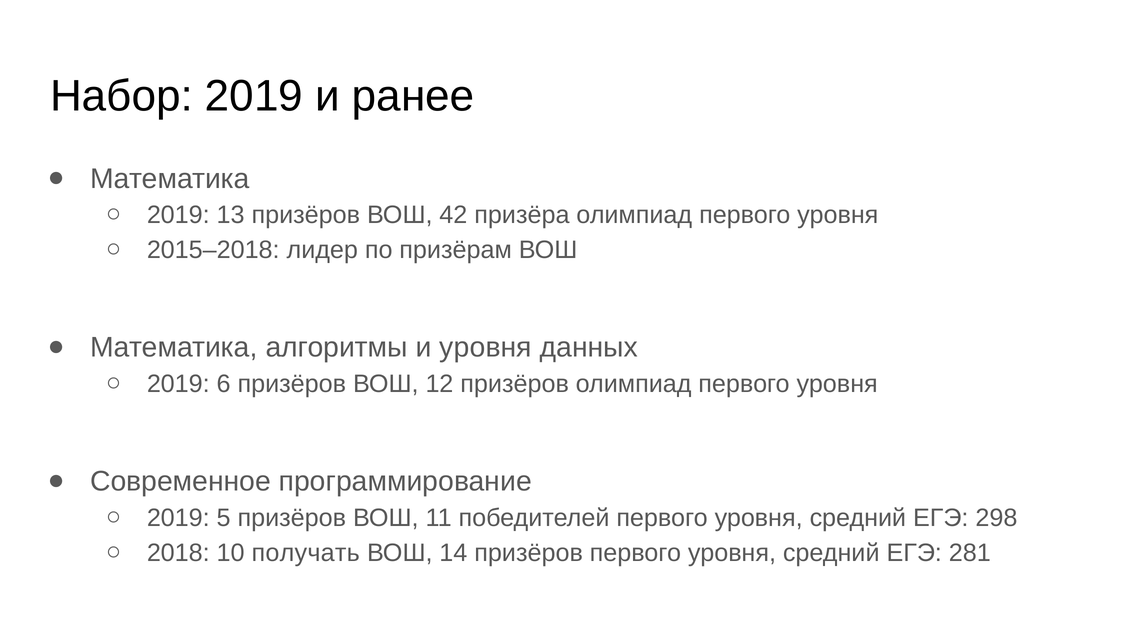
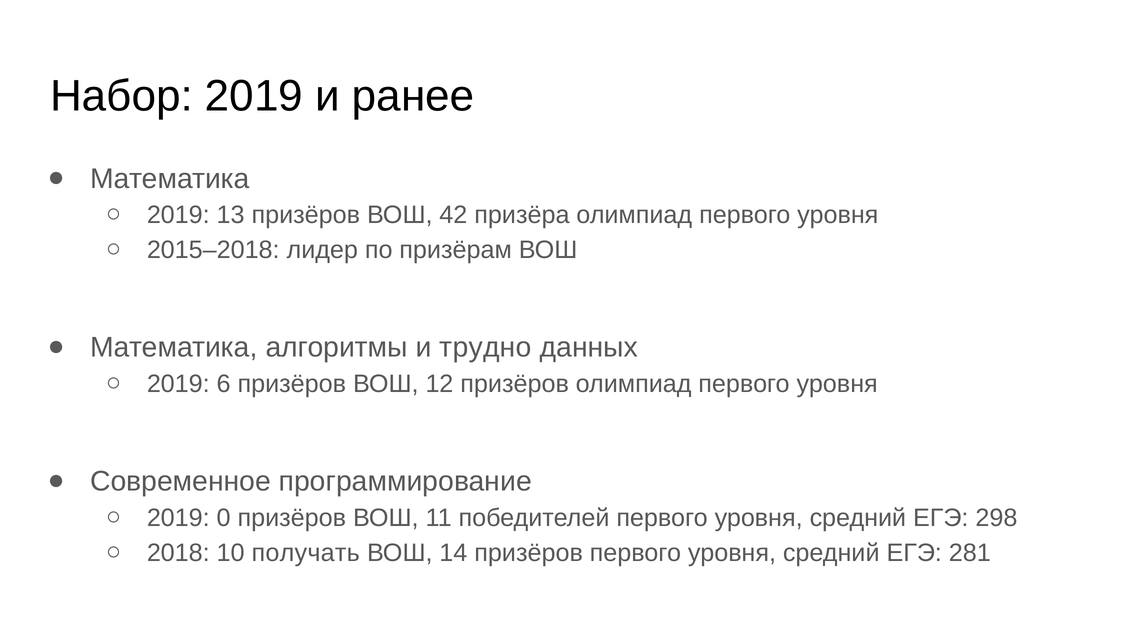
и уровня: уровня -> трудно (486, 347)
5: 5 -> 0 (224, 517)
